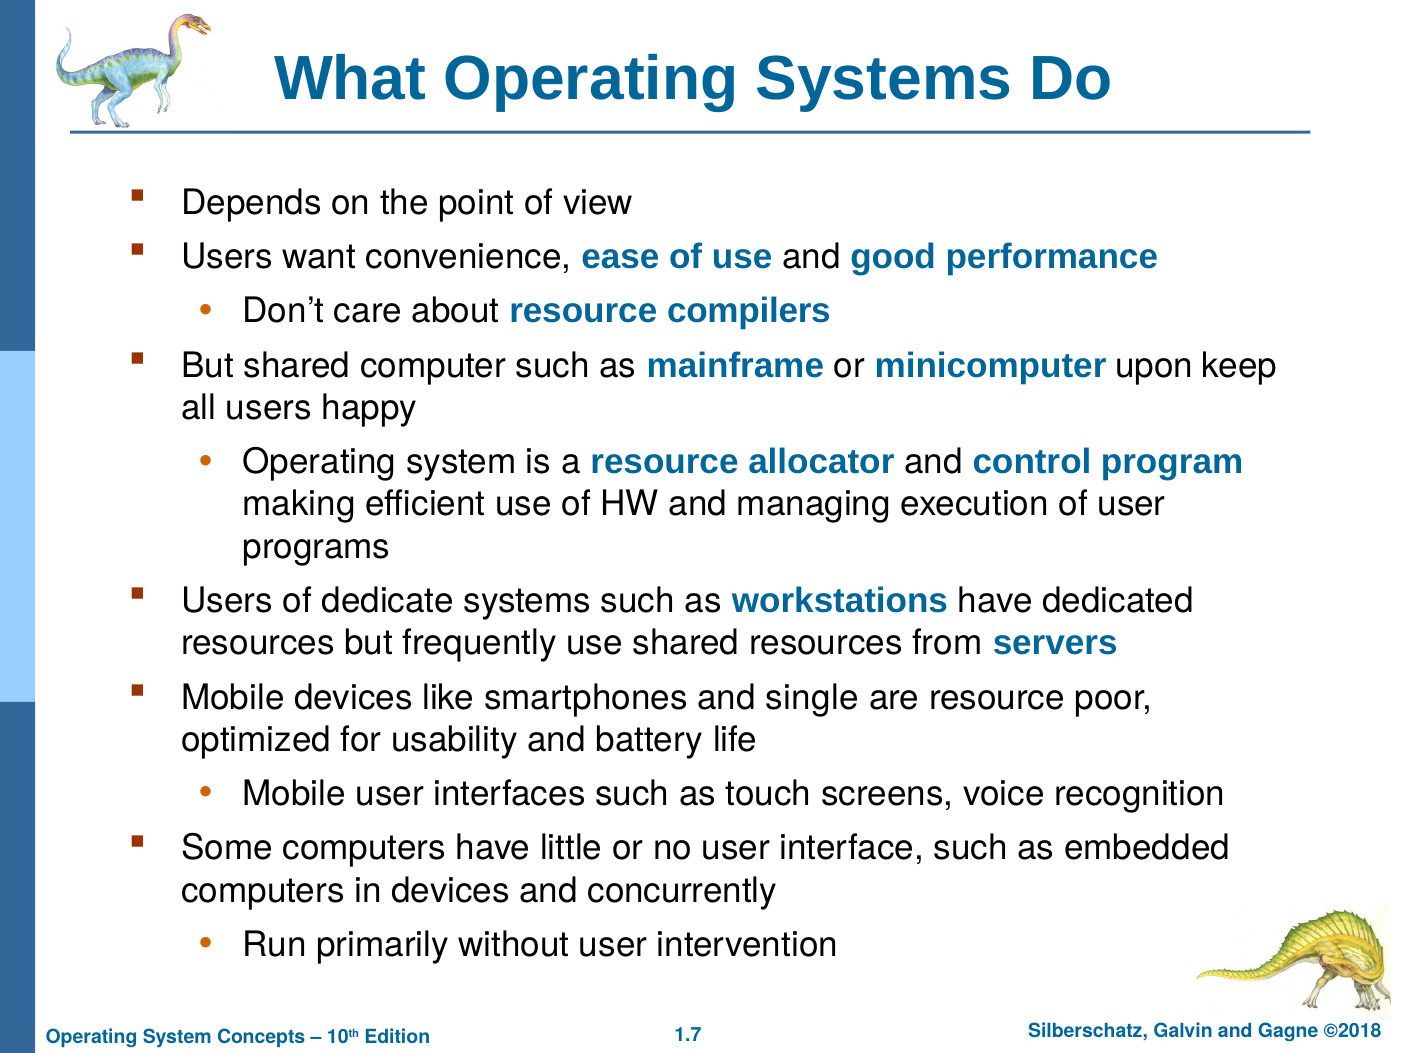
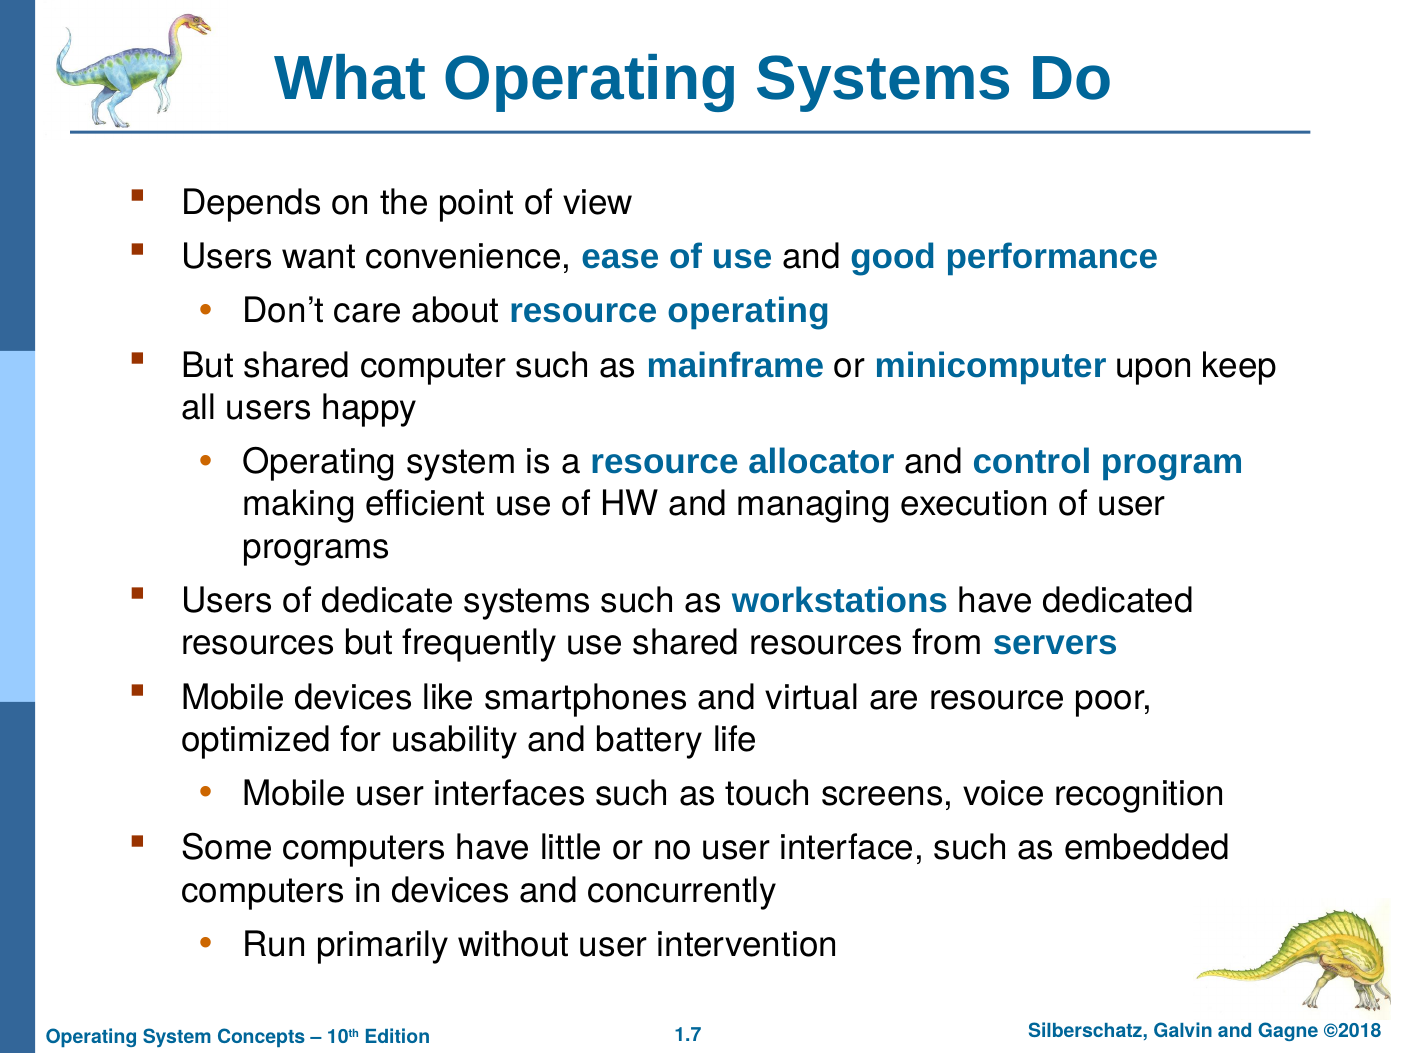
resource compilers: compilers -> operating (749, 311)
single: single -> virtual (812, 697)
